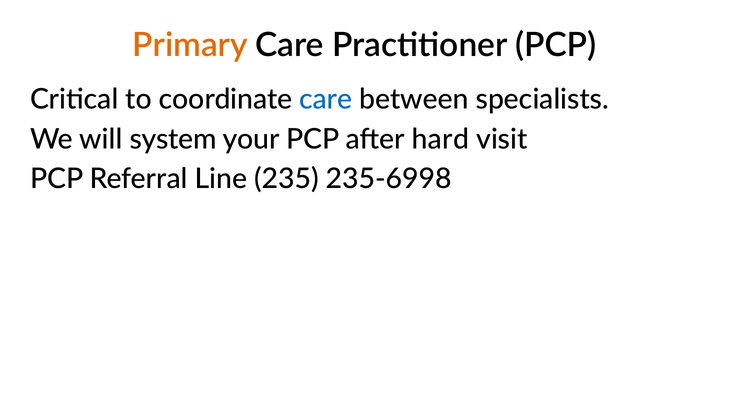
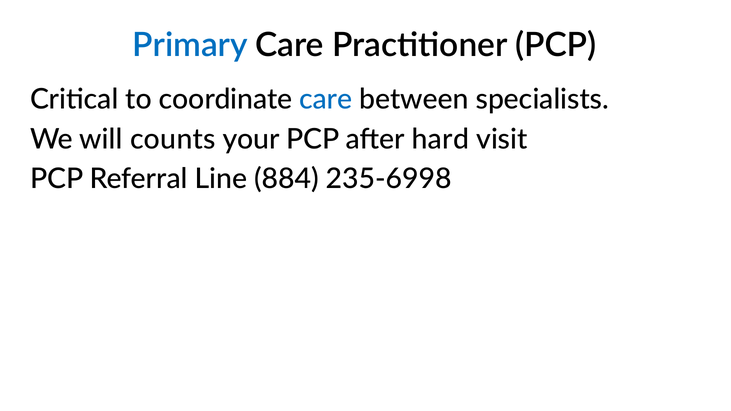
Primary colour: orange -> blue (190, 45)
system: system -> counts (173, 139)
235: 235 -> 884 (287, 179)
